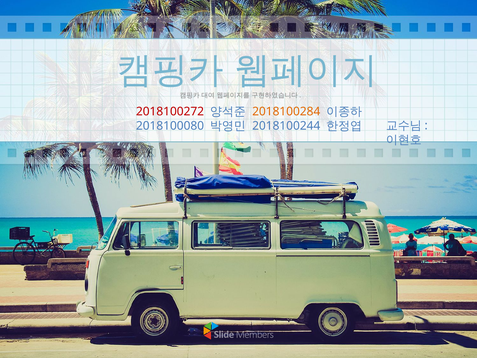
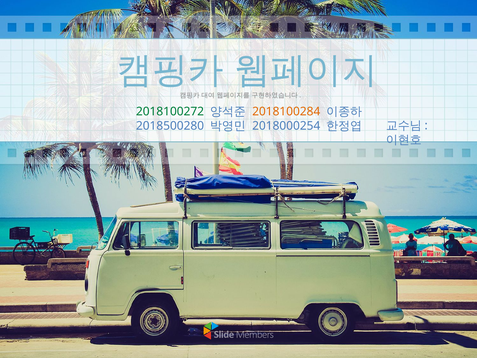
2018100272 colour: red -> green (170, 112)
2018100080: 2018100080 -> 2018500280 (170, 126)
2018100244: 2018100244 -> 2018000254 (286, 126)
